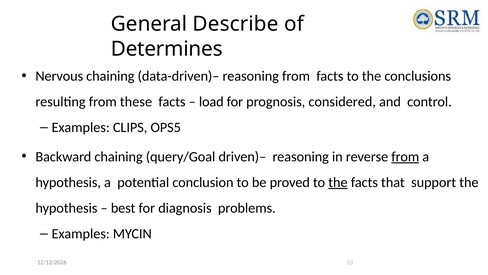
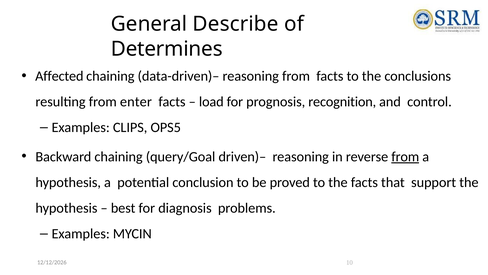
Nervous: Nervous -> Affected (59, 76)
these: these -> enter (136, 102)
considered: considered -> recognition (342, 102)
the underline: present -> none (338, 182)
